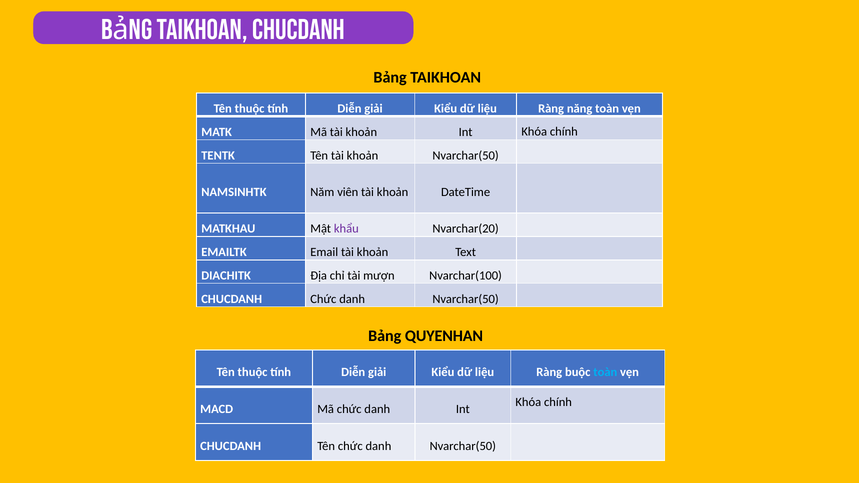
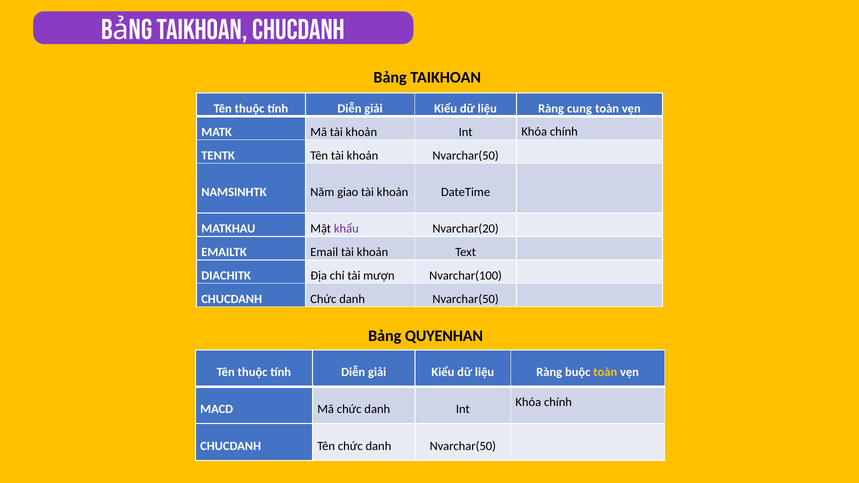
năng: năng -> cung (580, 109)
viên: viên -> giao (348, 192)
toàn colour: light blue -> yellow (605, 372)
